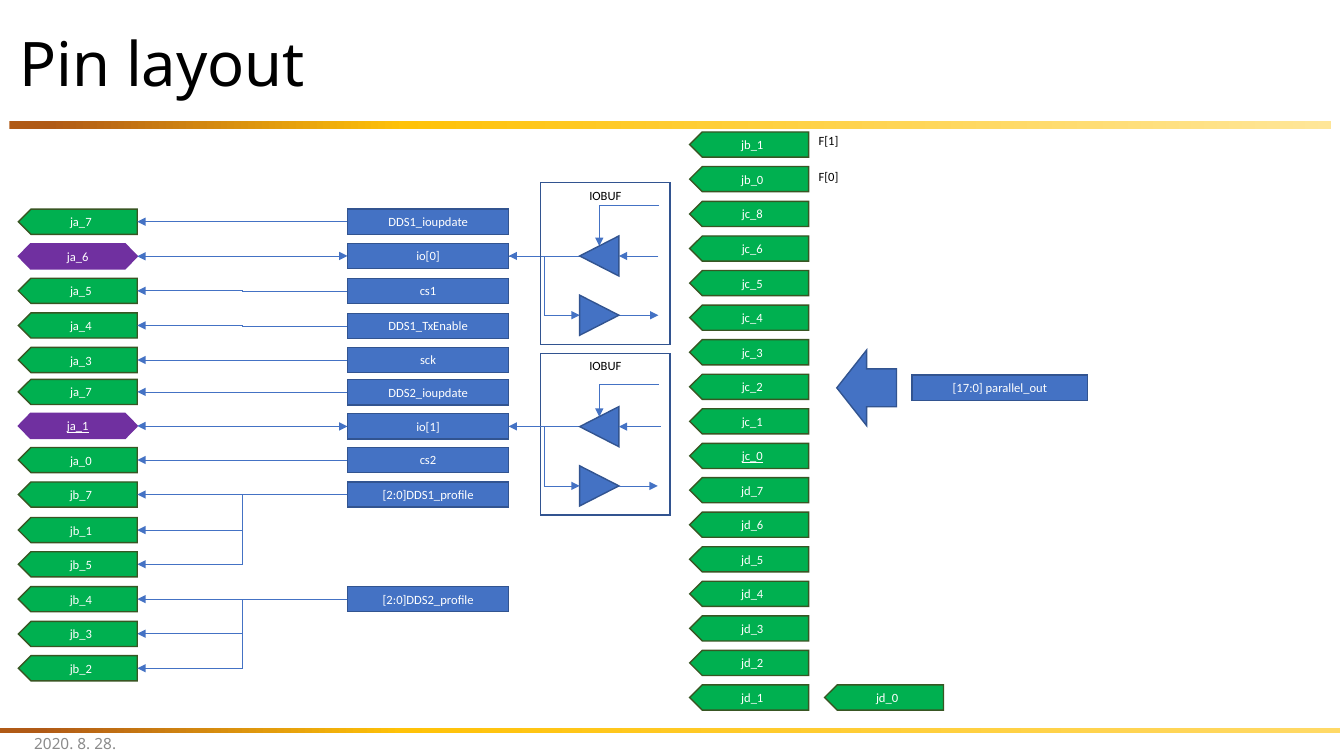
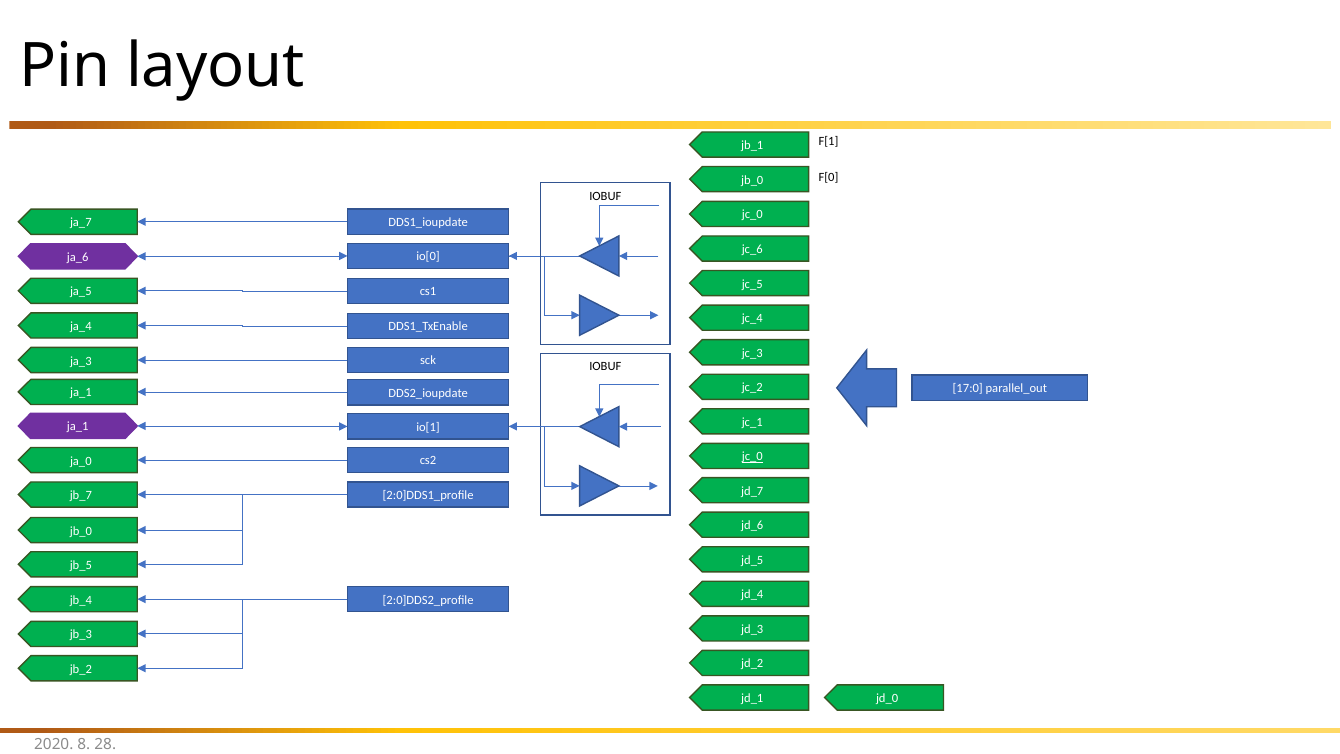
jc_8: jc_8 -> jc_0 (752, 215)
ja_7: ja_7 -> ja_1 (81, 393)
ja_1 underline: present -> none (78, 427)
jb_1: jb_1 -> jb_0 (81, 531)
